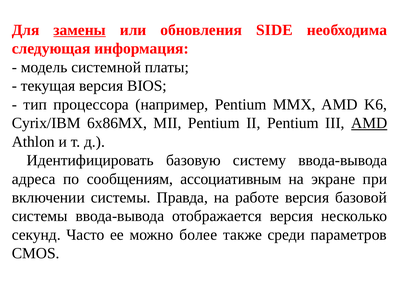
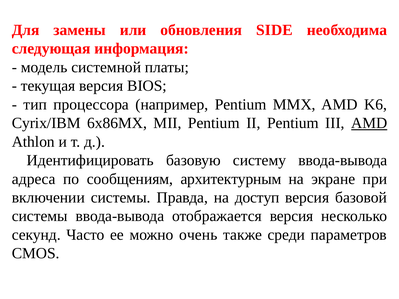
замены underline: present -> none (80, 30)
ассоциативным: ассоциативным -> архитектурным (231, 179)
работе: работе -> доступ (257, 198)
более: более -> очень (198, 235)
